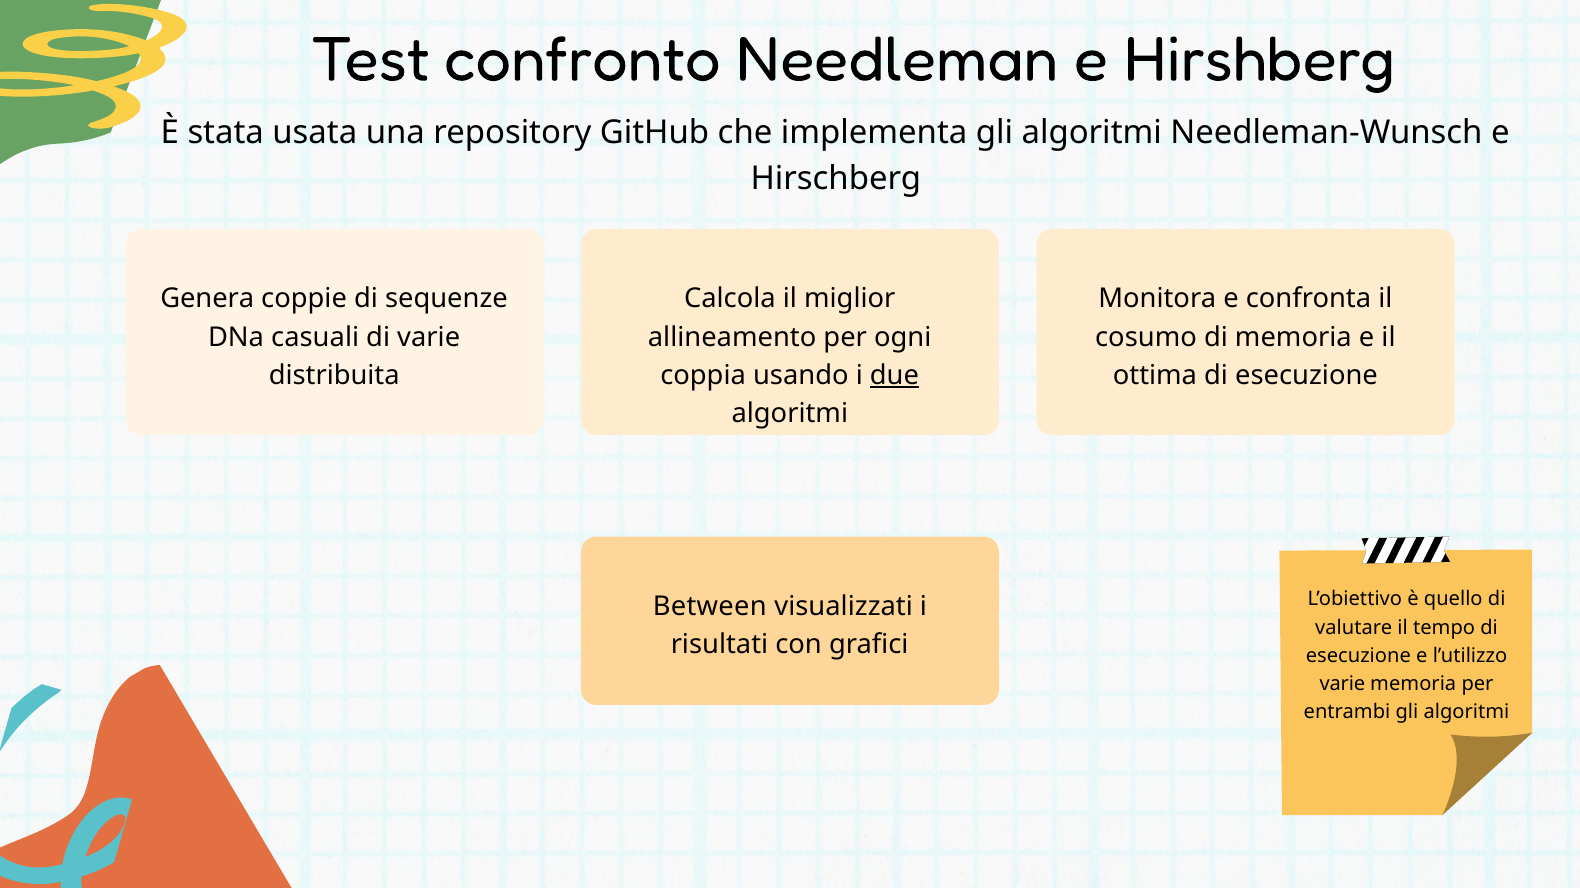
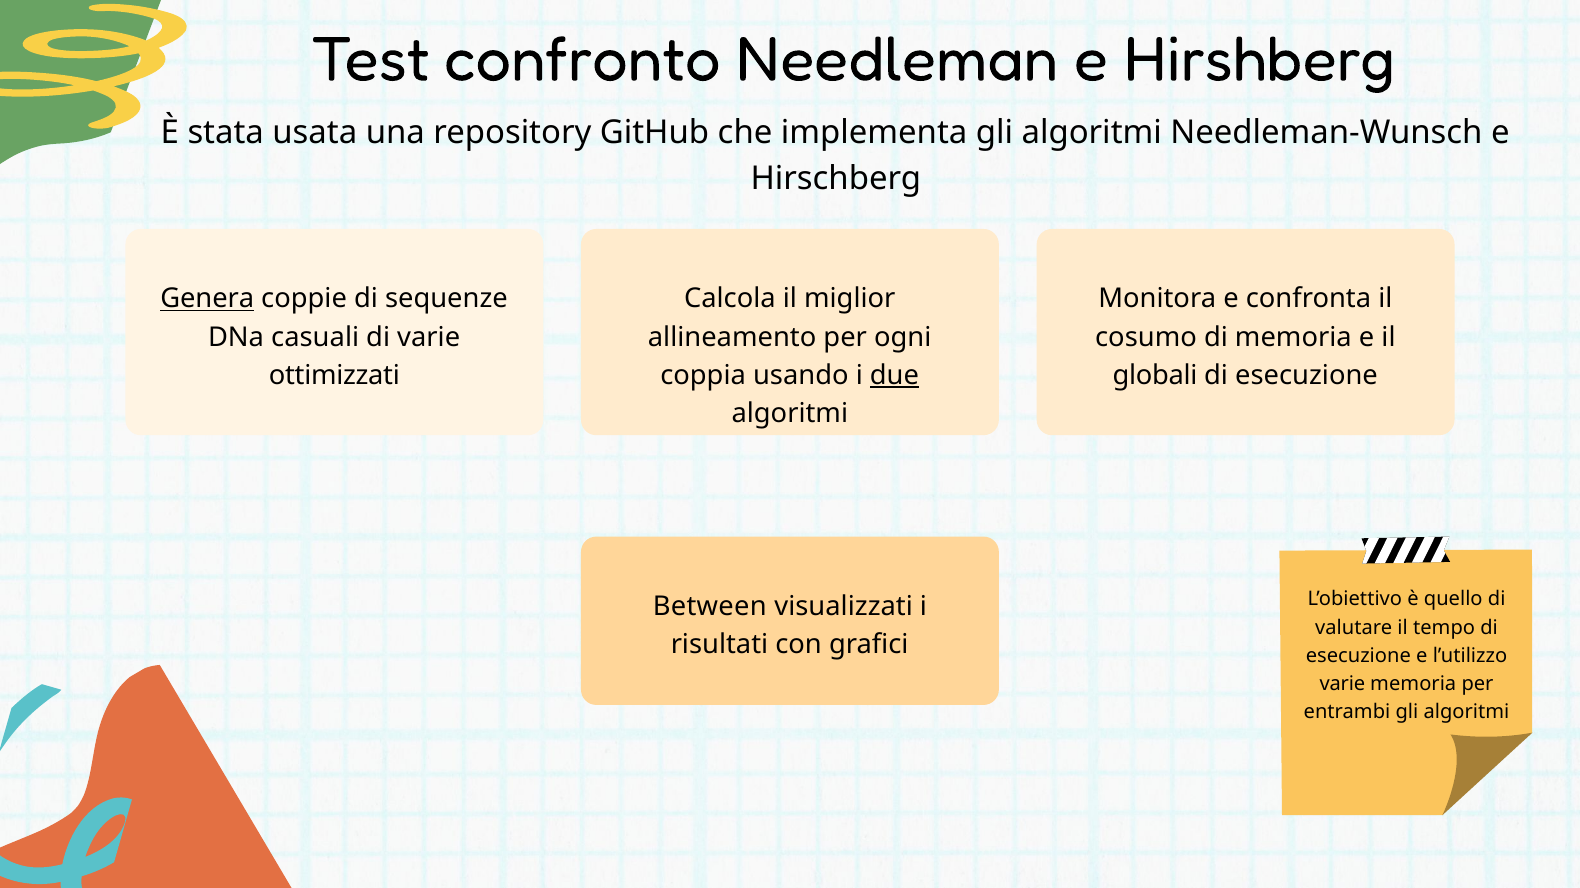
Genera underline: none -> present (207, 299)
distribuita: distribuita -> ottimizzati (334, 376)
ottima: ottima -> globali (1155, 376)
